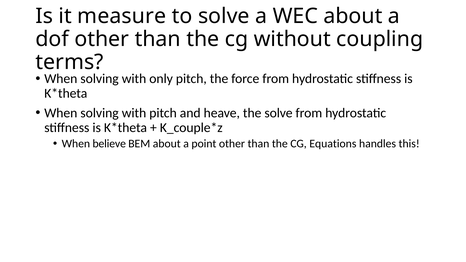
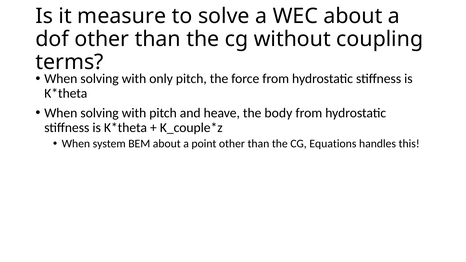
the solve: solve -> body (278, 113)
believe: believe -> system (109, 144)
